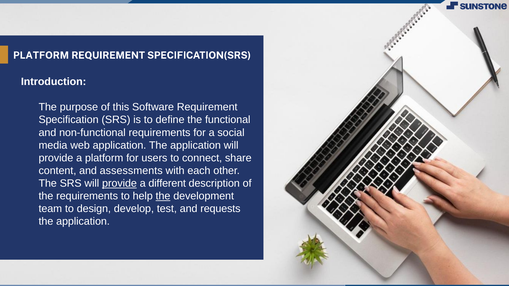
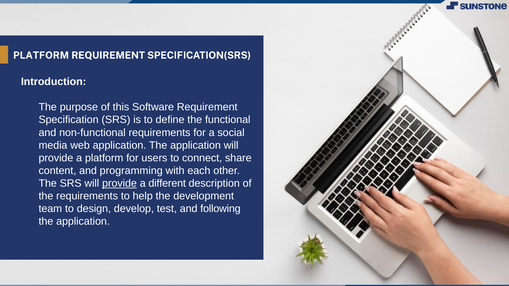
assessments: assessments -> programming (131, 171)
the underline: present -> none (163, 196)
requests: requests -> following (220, 209)
